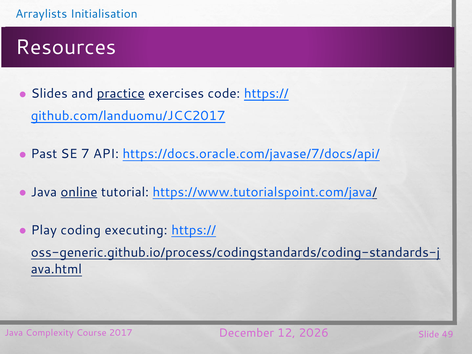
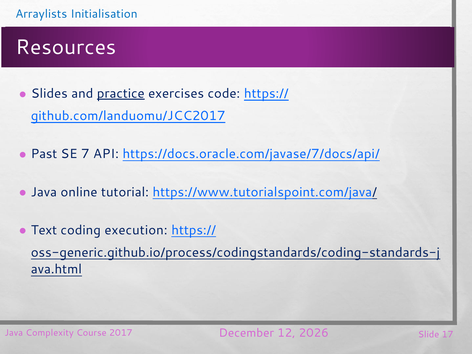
online underline: present -> none (79, 192)
Play: Play -> Text (44, 230)
executing: executing -> execution (136, 230)
49: 49 -> 17 (448, 335)
